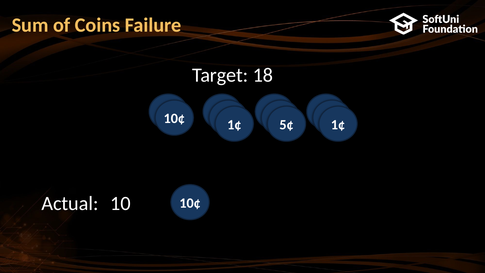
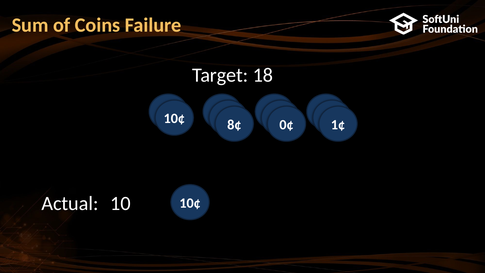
1¢: 1¢ -> 8¢ (234, 125)
5¢: 5¢ -> 0¢ (287, 125)
